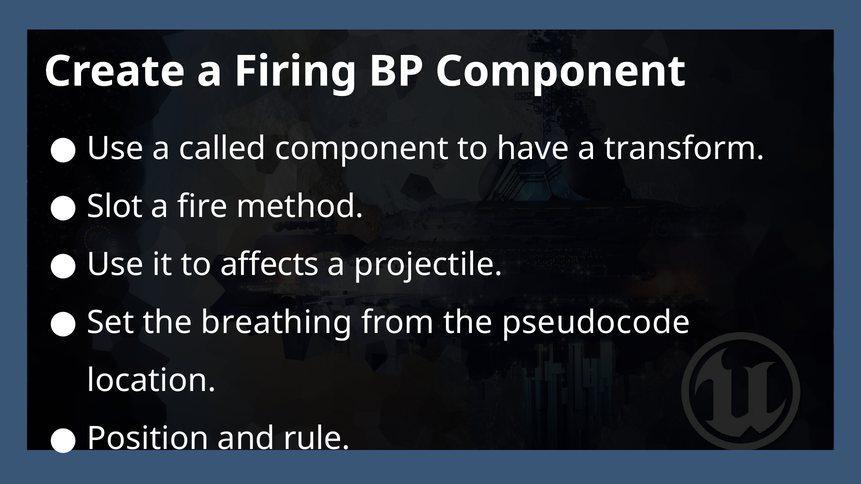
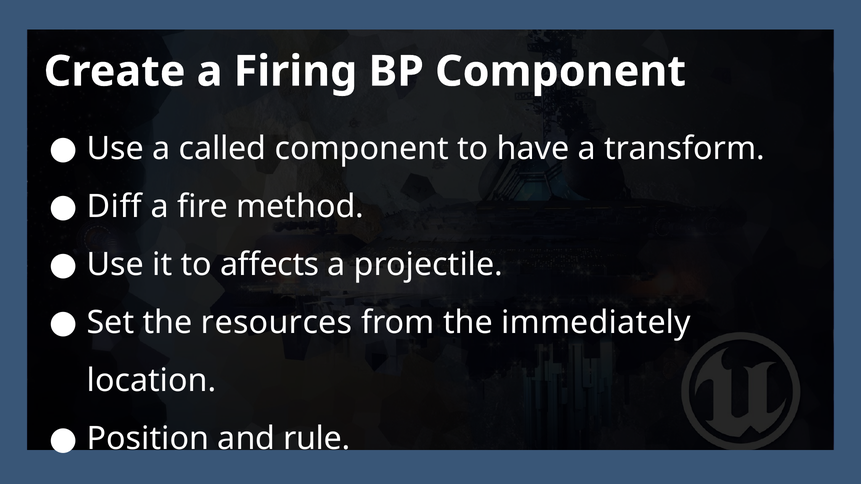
Slot: Slot -> Diff (115, 207)
breathing: breathing -> resources (277, 323)
pseudocode: pseudocode -> immediately (596, 323)
